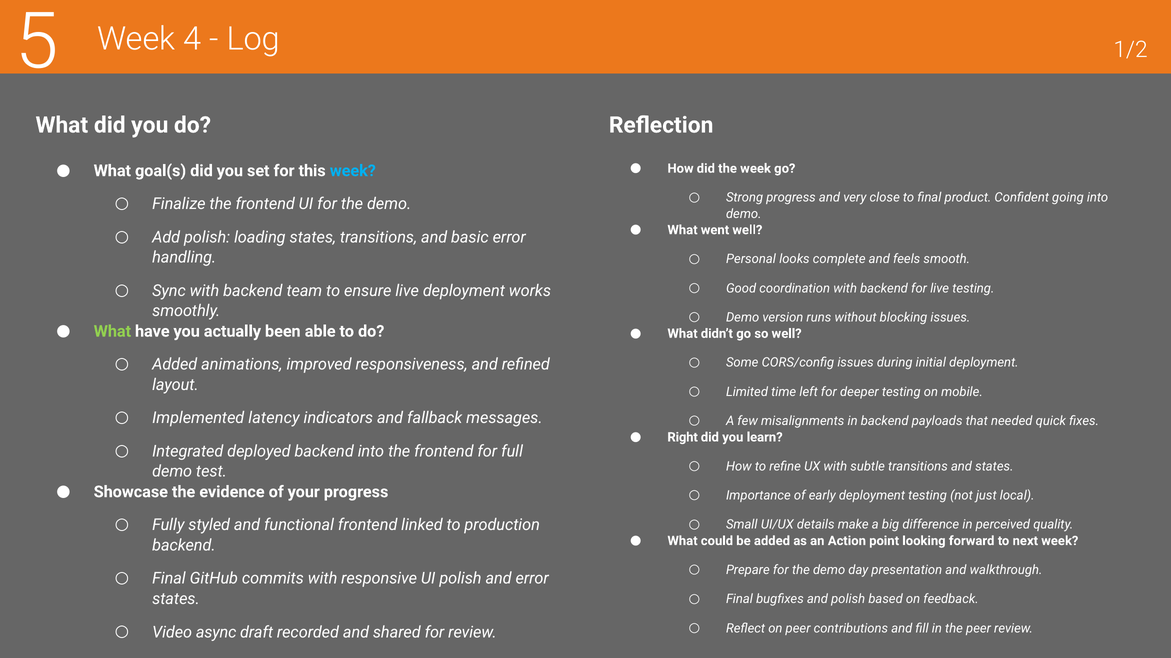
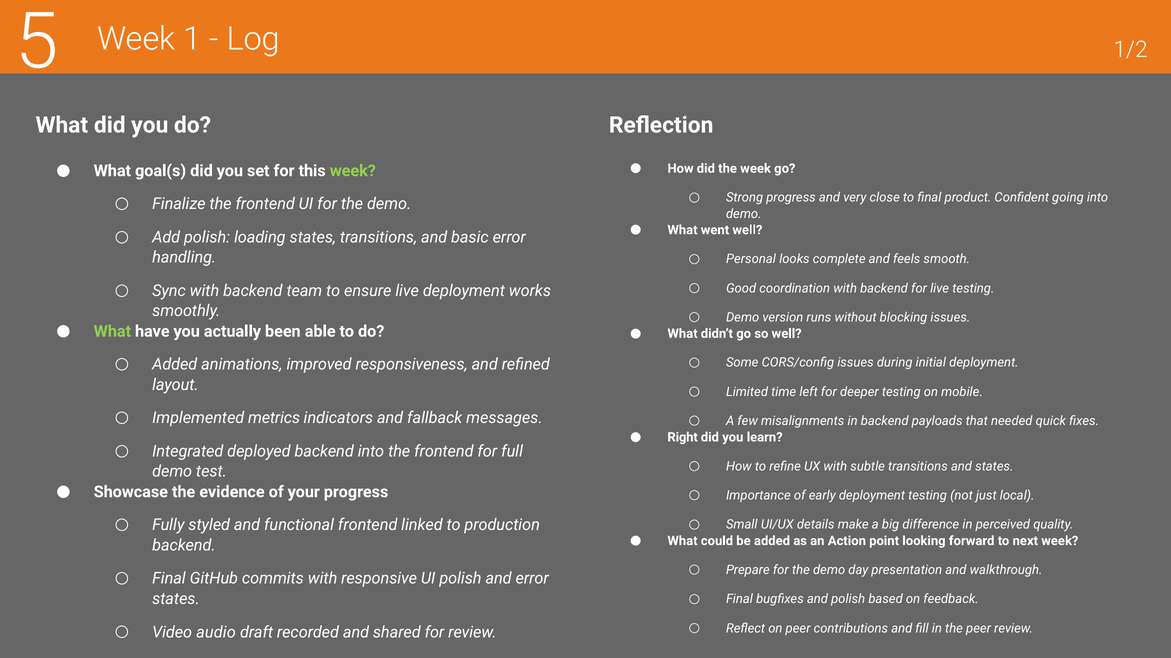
4: 4 -> 1 (192, 39)
week colour: light blue -> light green (353, 171)
latency: latency -> metrics (274, 419)
async: async -> audio (216, 633)
